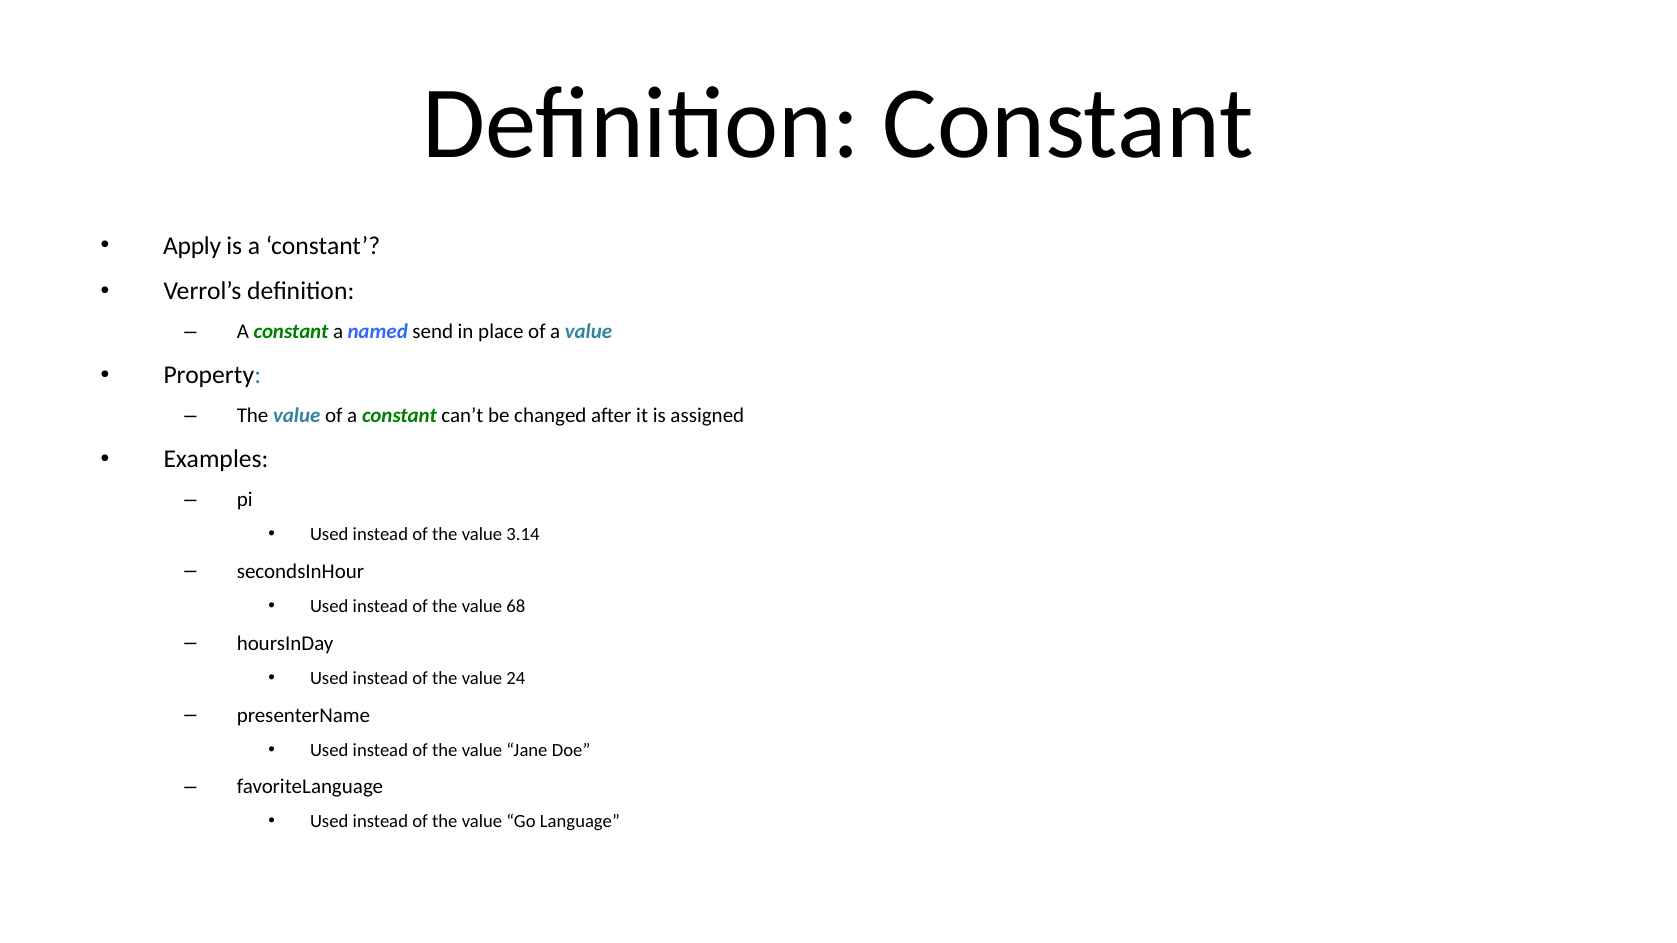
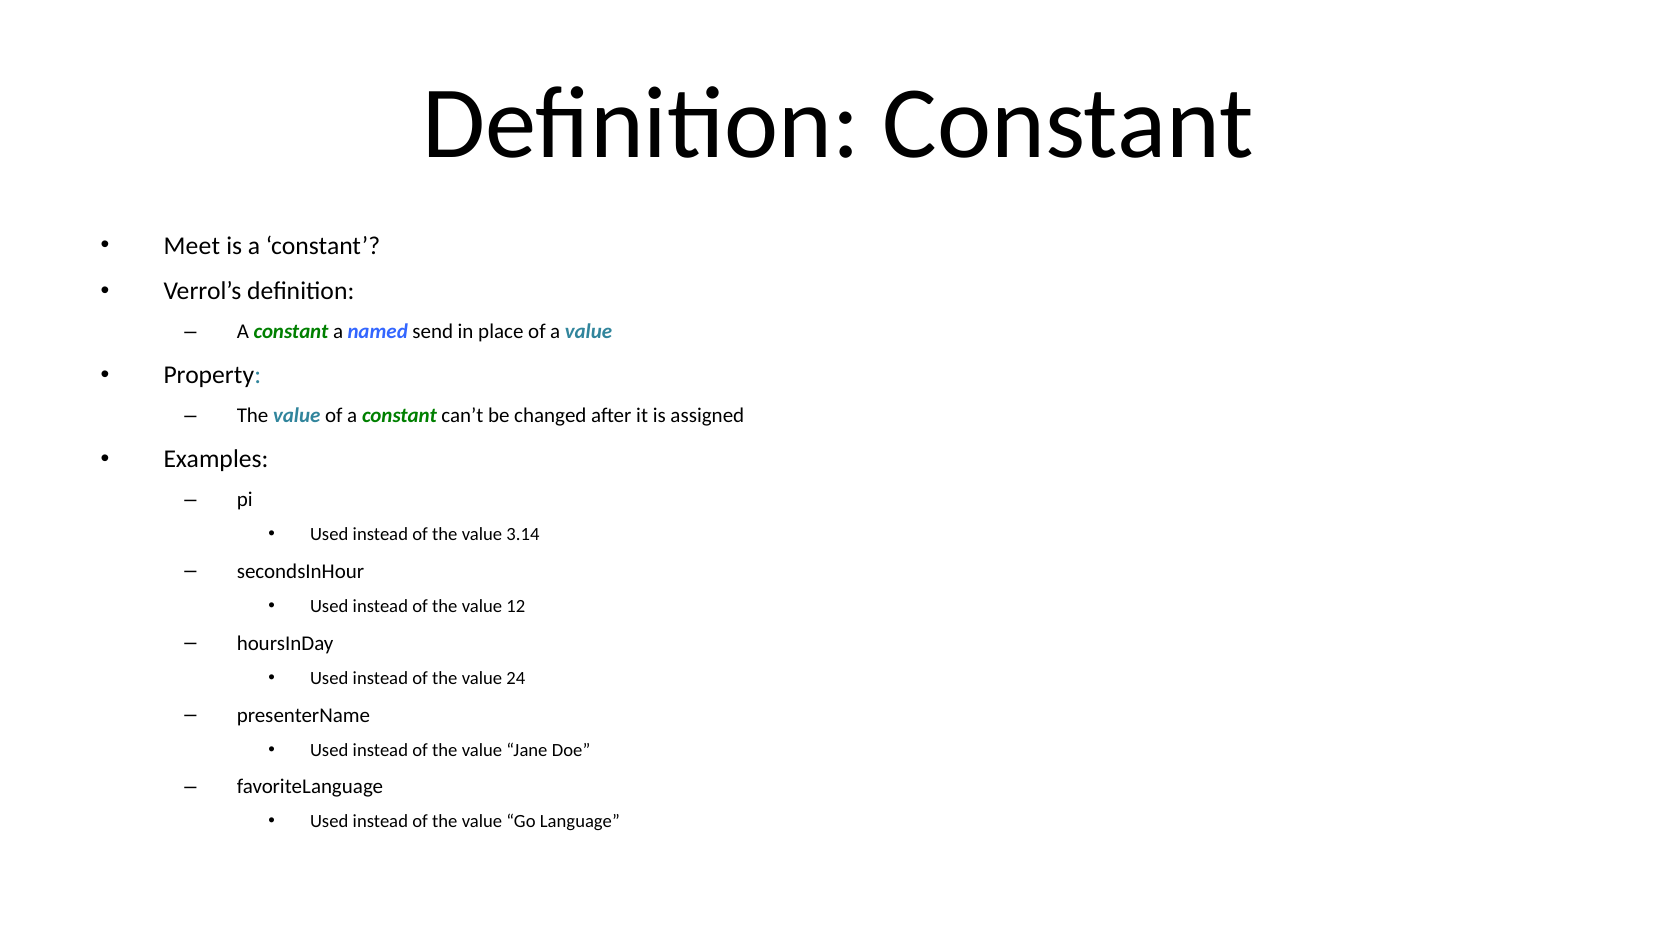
Apply: Apply -> Meet (192, 246)
68: 68 -> 12 (516, 607)
